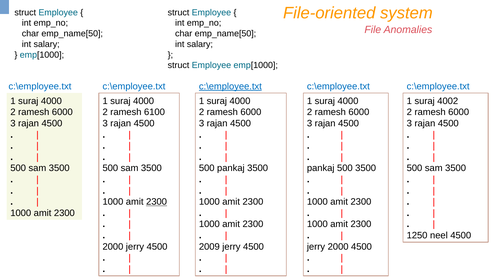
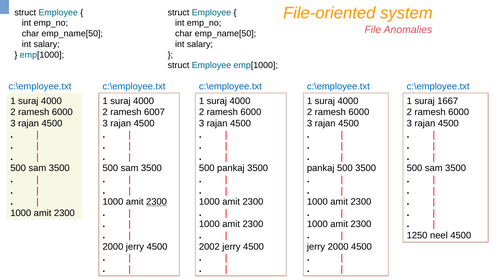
c:\employee.txt underline: present -> none (230, 87)
4002: 4002 -> 1667 (448, 101)
6100: 6100 -> 6007 (154, 113)
2009: 2009 -> 2002 (209, 247)
